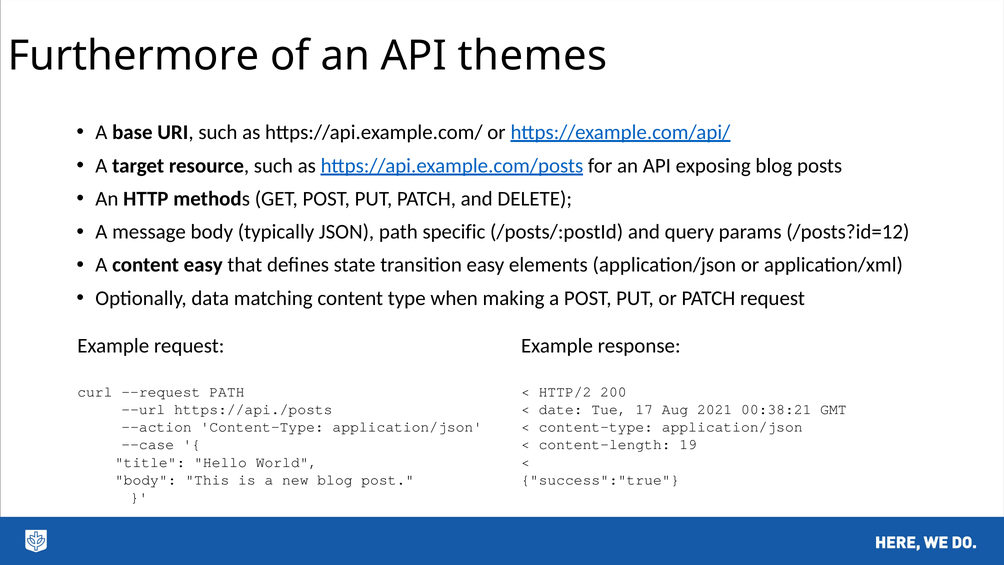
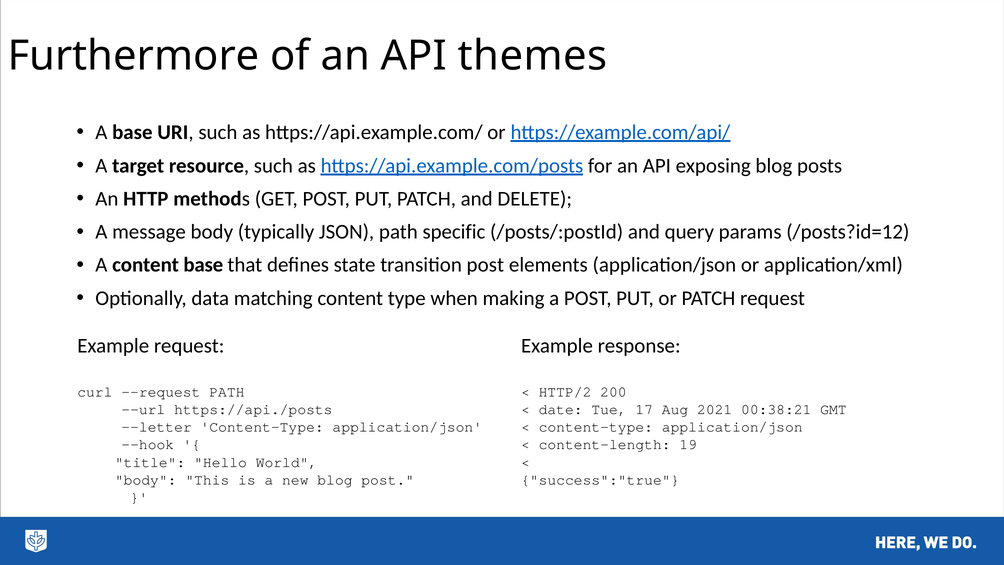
content easy: easy -> base (203, 265)
transition easy: easy -> post (485, 265)
--action: --action -> --letter (157, 427)
--case: --case -> --hook (148, 444)
